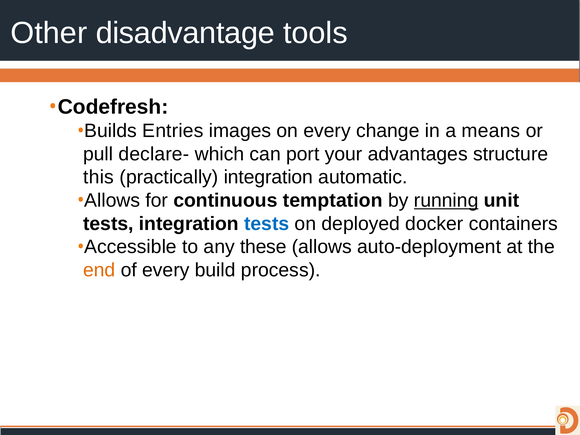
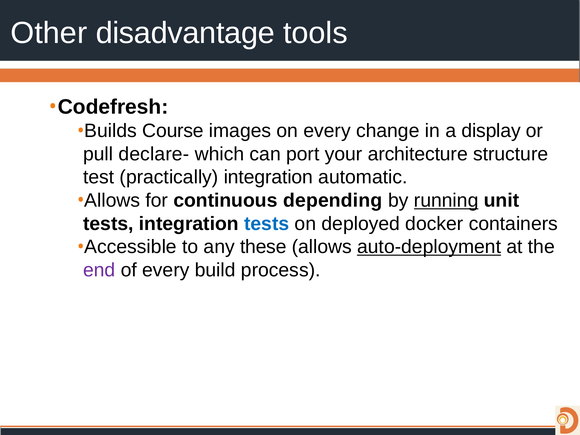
Entries: Entries -> Course (173, 131)
means: means -> display (491, 131)
advantages: advantages -> architecture (418, 154)
this: this -> test (99, 177)
temptation: temptation -> depending (333, 200)
auto-deployment underline: none -> present (429, 247)
end colour: orange -> purple (99, 270)
